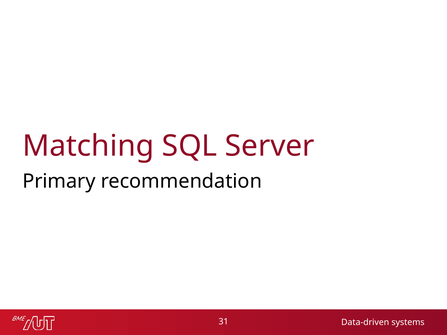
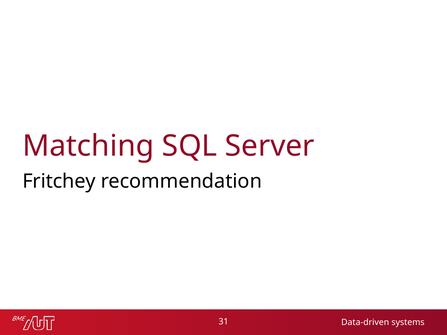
Primary: Primary -> Fritchey (59, 181)
